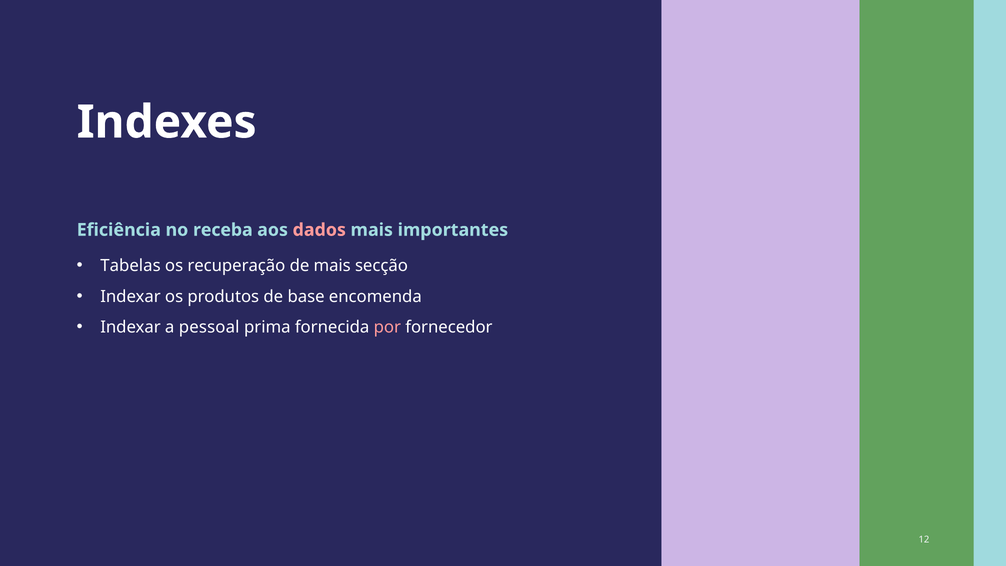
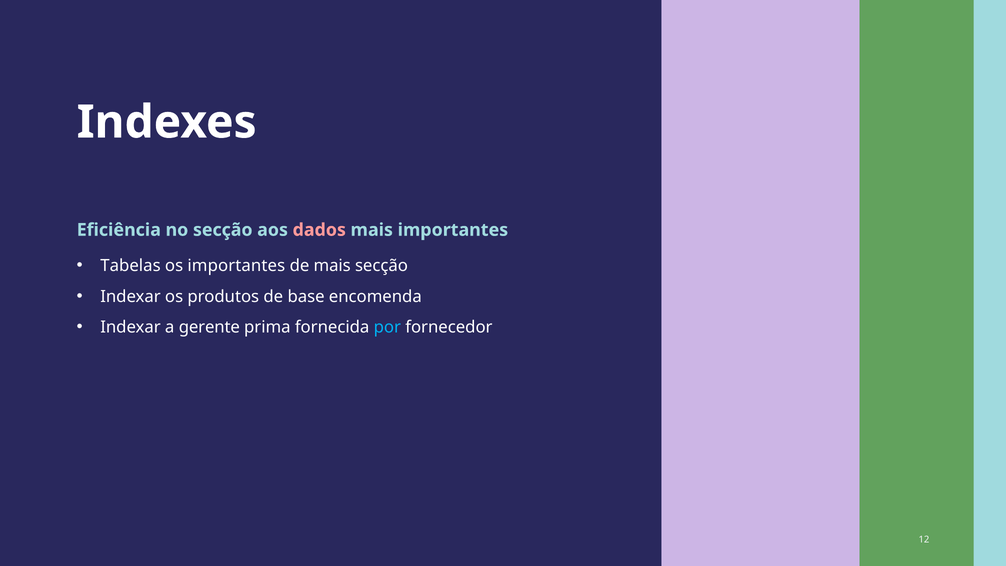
no receba: receba -> secção (223, 230)
os recuperação: recuperação -> importantes (236, 266)
pessoal: pessoal -> gerente (209, 327)
por colour: pink -> light blue (387, 327)
